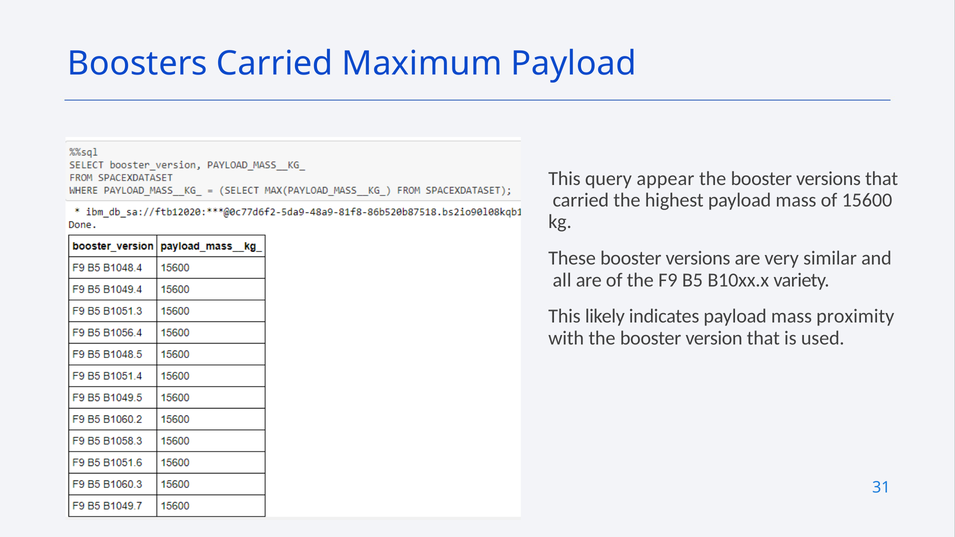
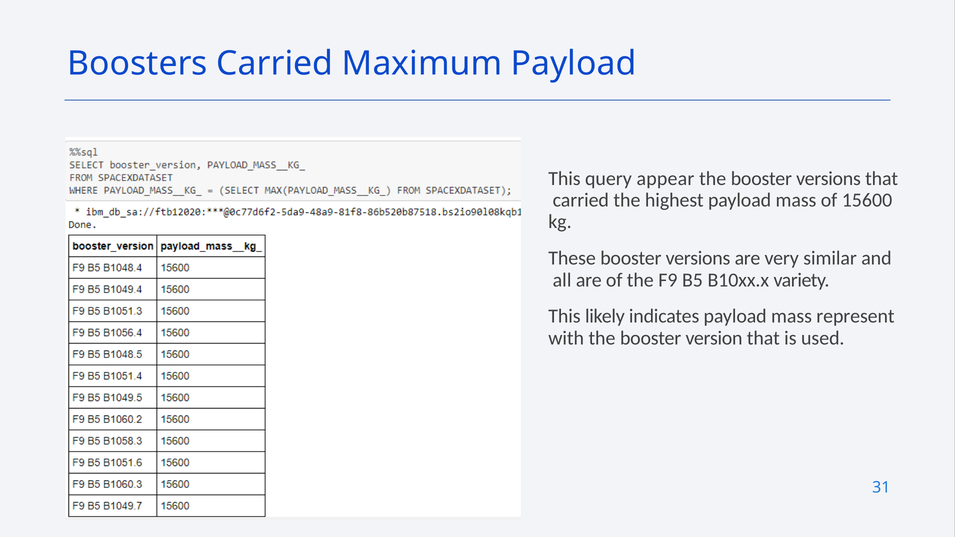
proximity: proximity -> represent (855, 316)
